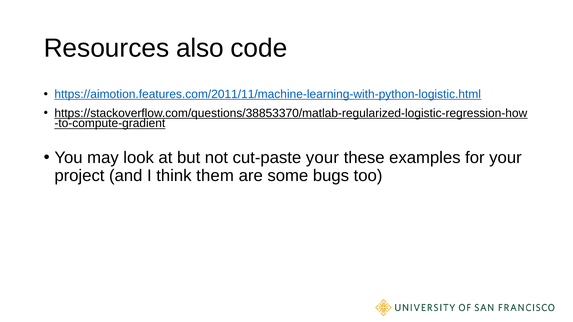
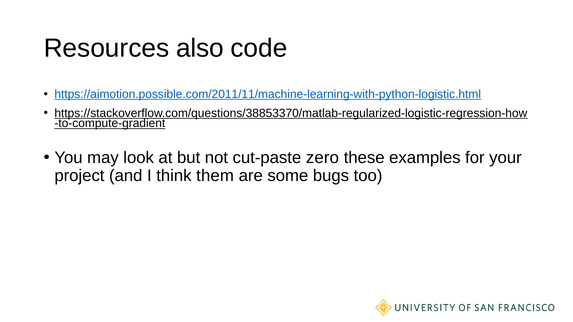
https://aimotion.features.com/2011/11/machine-learning-with-python-logistic.html: https://aimotion.features.com/2011/11/machine-learning-with-python-logistic.html -> https://aimotion.possible.com/2011/11/machine-learning-with-python-logistic.html (268, 94)
cut-paste your: your -> zero (322, 158)
